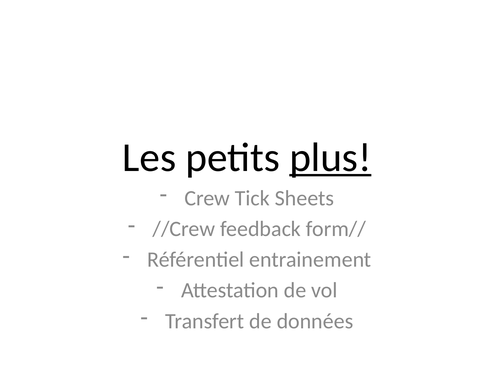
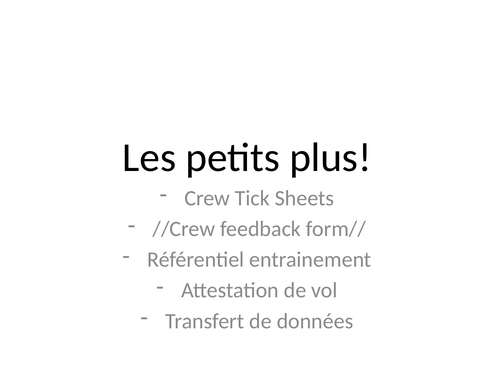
plus underline: present -> none (330, 158)
